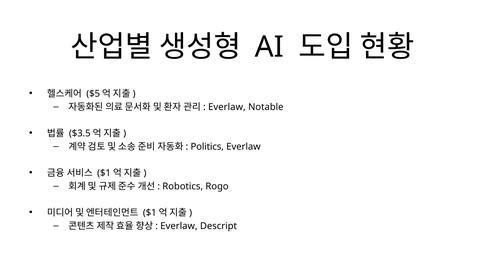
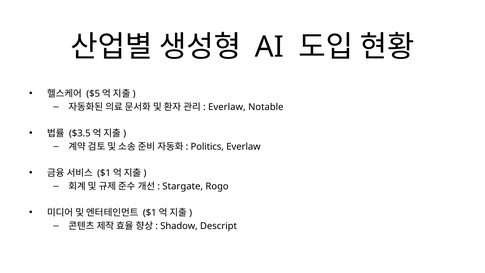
Robotics: Robotics -> Stargate (183, 186)
Everlaw: Everlaw -> Shadow (179, 226)
